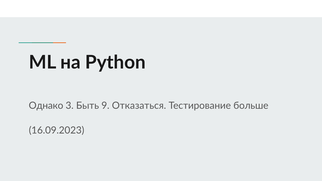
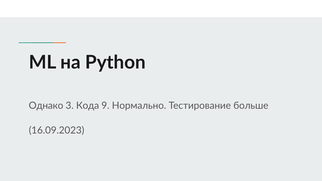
Быть: Быть -> Кода (88, 106)
Отказаться: Отказаться -> Нормально (139, 106)
